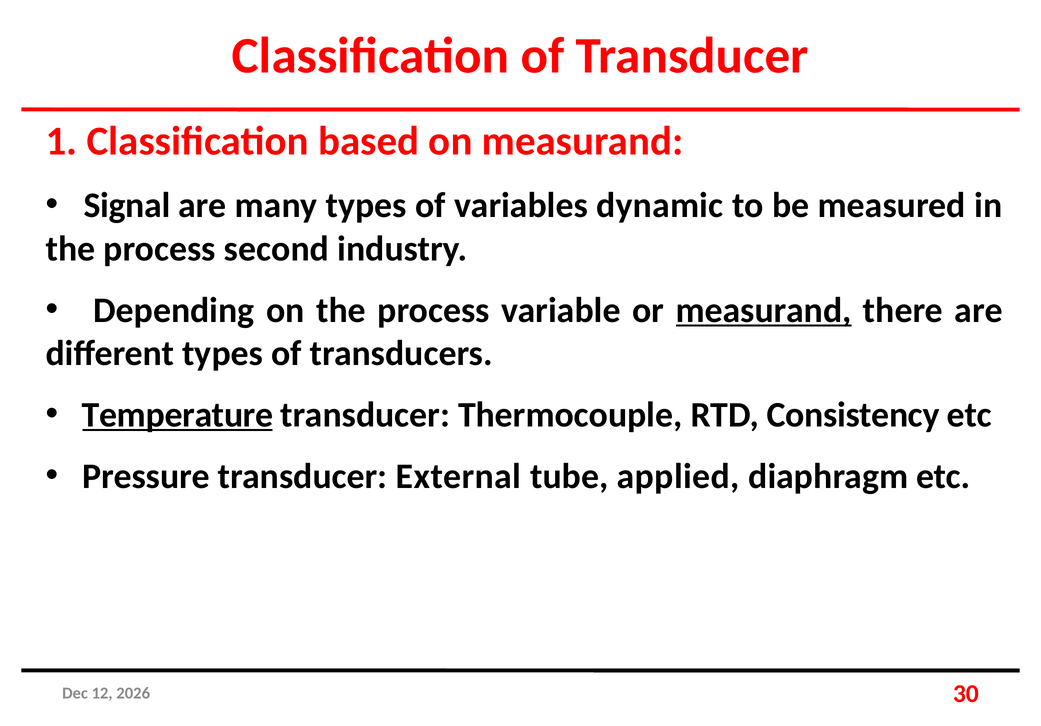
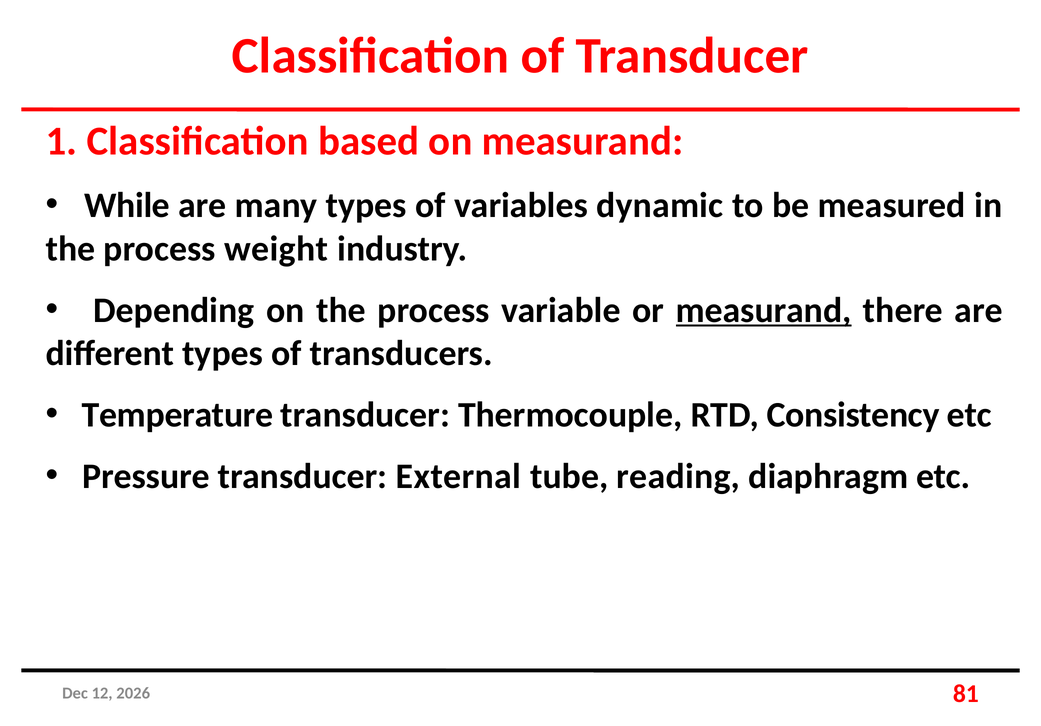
Signal: Signal -> While (127, 205)
second: second -> weight (276, 249)
Temperature underline: present -> none (178, 414)
applied: applied -> reading (678, 476)
30: 30 -> 81 (966, 693)
